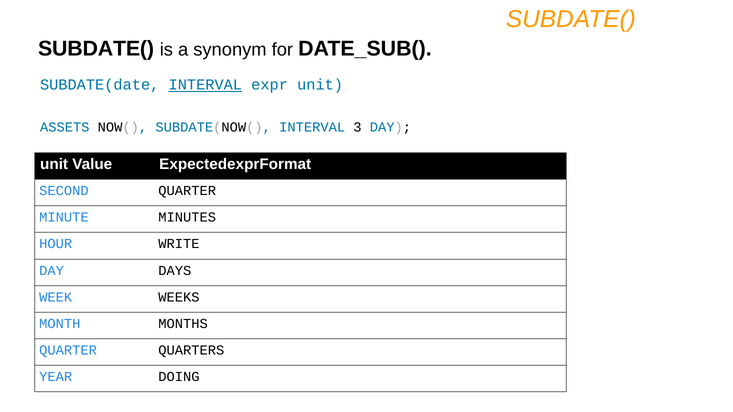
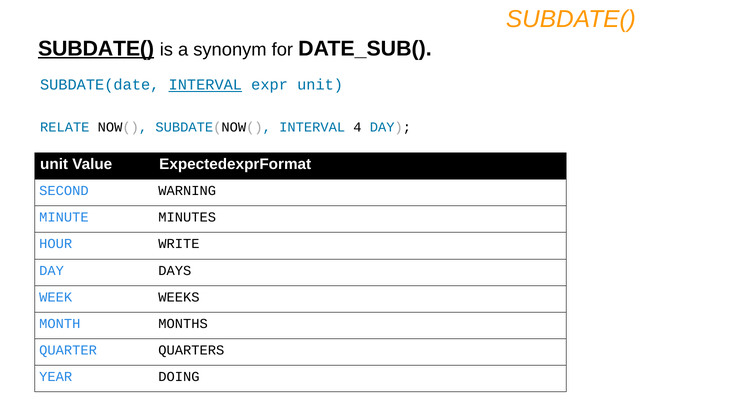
SUBDATE( underline: none -> present (96, 49)
ASSETS: ASSETS -> RELATE (65, 127)
3: 3 -> 4 (357, 127)
SECOND QUARTER: QUARTER -> WARNING (187, 191)
